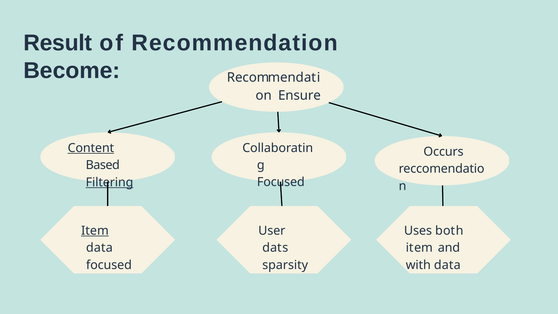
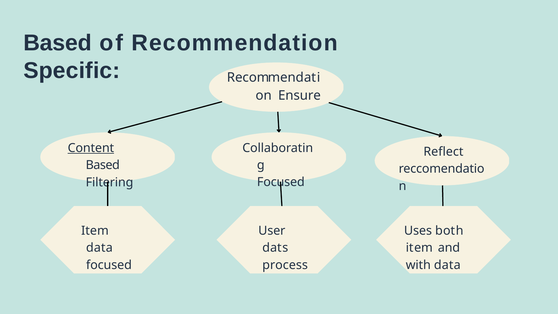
Result: Result -> Based (58, 43)
Become: Become -> Specific (72, 70)
Occurs: Occurs -> Reflect (443, 152)
Filtering underline: present -> none (110, 182)
Item underline: present -> none (95, 231)
sparsity: sparsity -> process (285, 265)
